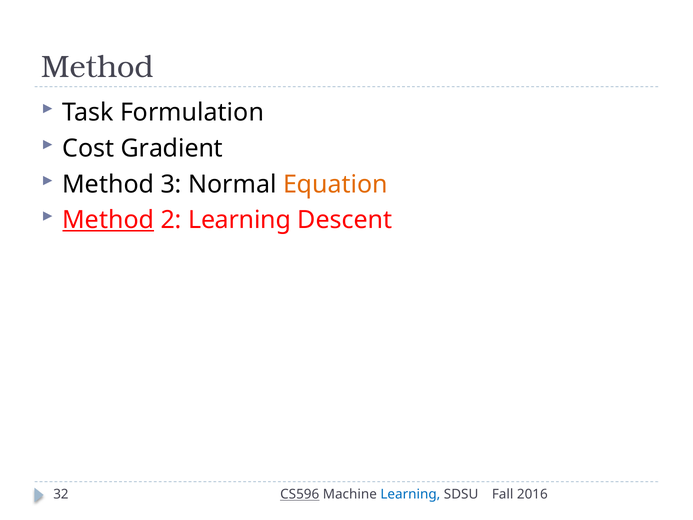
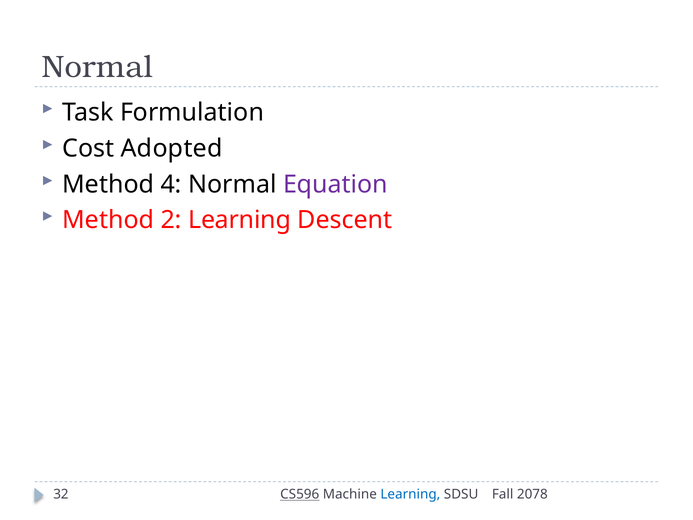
Method: Method -> Normal (97, 67)
Gradient: Gradient -> Adopted (172, 148)
3: 3 -> 4 (171, 184)
Equation colour: orange -> purple (336, 184)
Method underline: present -> none (108, 220)
2016: 2016 -> 2078 (532, 494)
